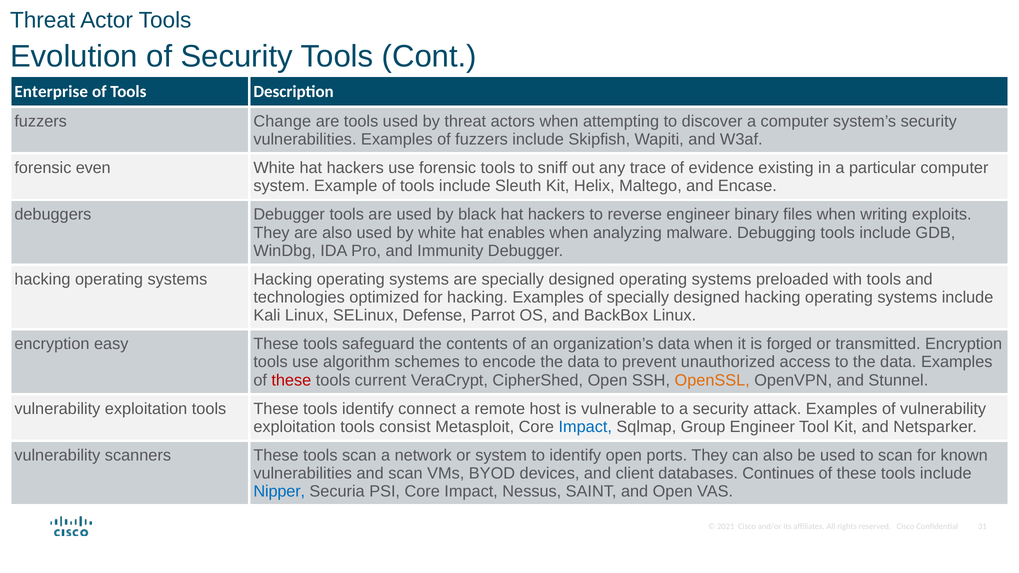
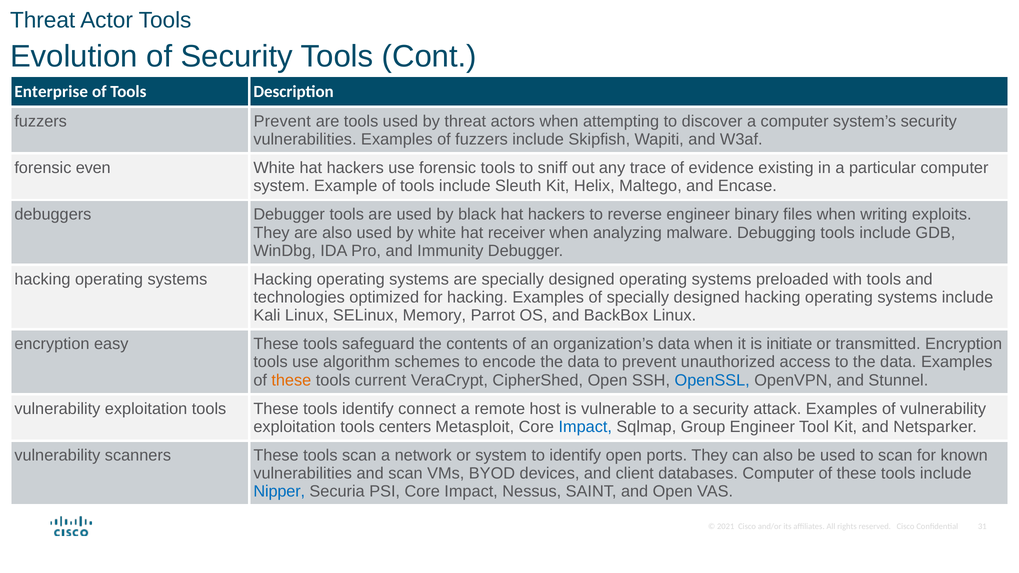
fuzzers Change: Change -> Prevent (282, 121)
enables: enables -> receiver (517, 233)
Defense: Defense -> Memory (434, 316)
forged: forged -> initiate (789, 344)
these colour: red -> orange (291, 380)
OpenSSL colour: orange -> blue (712, 380)
consist: consist -> centers (405, 427)
databases Continues: Continues -> Computer (778, 474)
